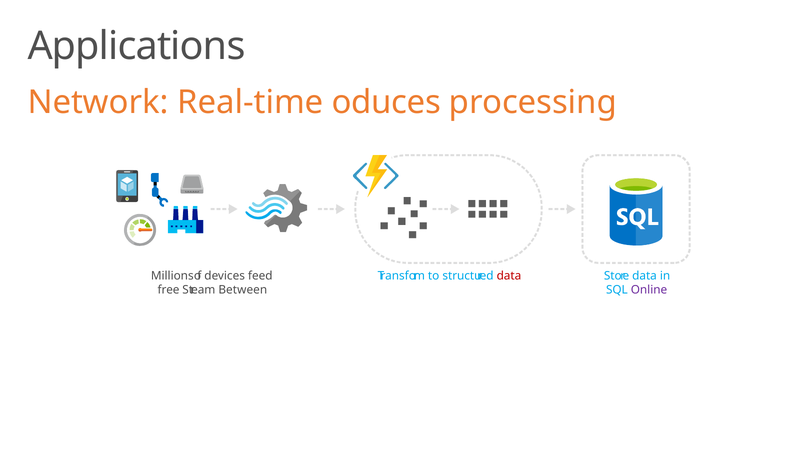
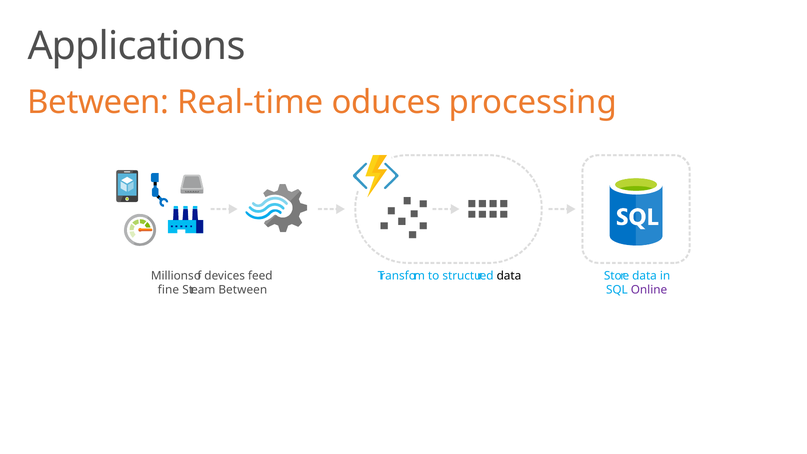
Network: Network -> Between (98, 102)
data colour: red -> black (509, 276)
free: free -> fine (168, 290)
